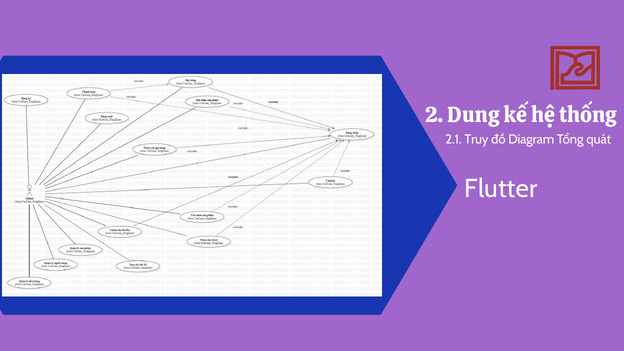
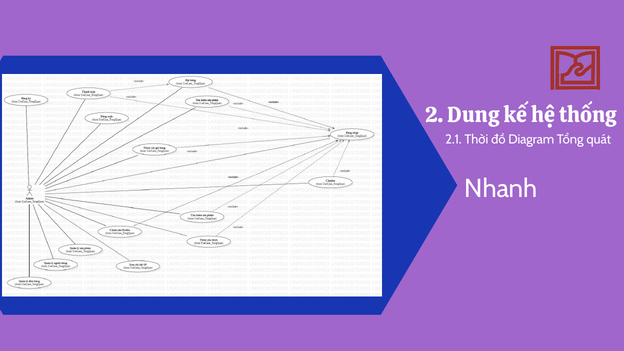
Truy: Truy -> Thời (476, 140)
Flutter: Flutter -> Nhanh (501, 189)
